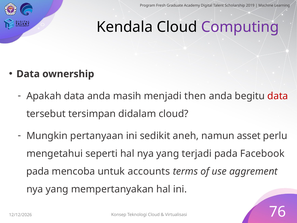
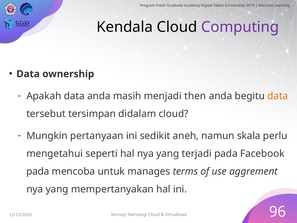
data colour: red -> orange (278, 96)
asset: asset -> skala (249, 136)
accounts: accounts -> manages (149, 171)
76: 76 -> 96 (278, 212)
